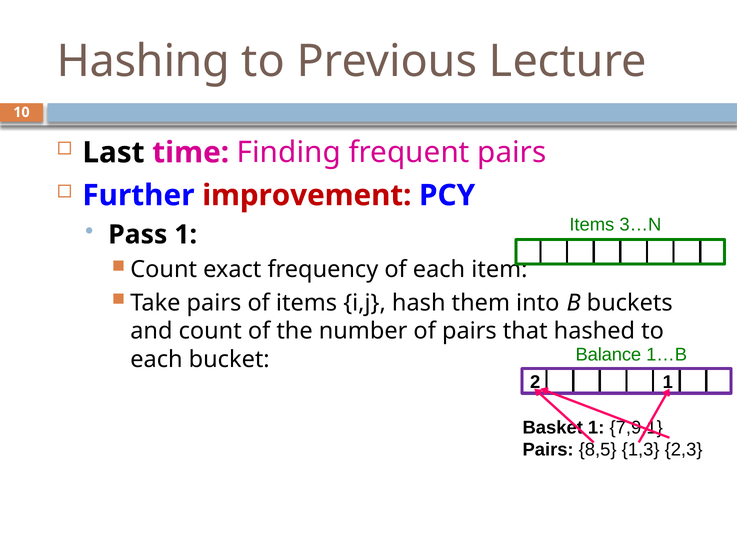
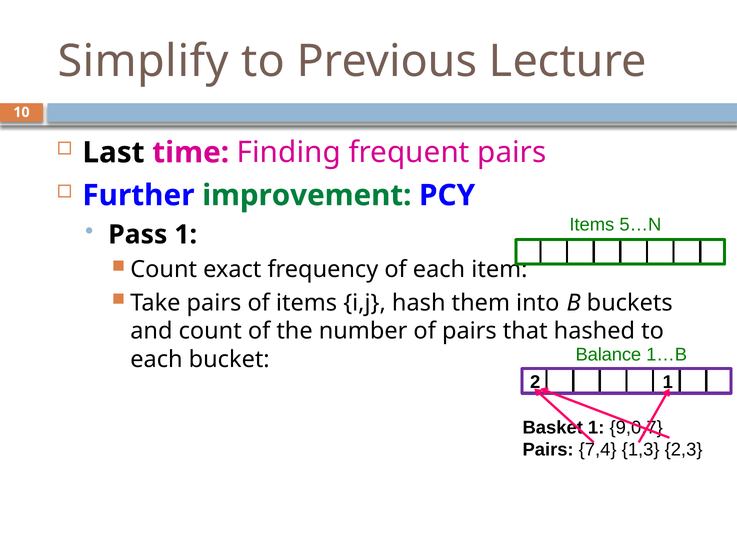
Hashing: Hashing -> Simplify (143, 61)
improvement colour: red -> green (307, 195)
3…N: 3…N -> 5…N (640, 225)
7,9,1: 7,9,1 -> 9,0,7 (636, 427)
8,5: 8,5 -> 7,4 (598, 450)
